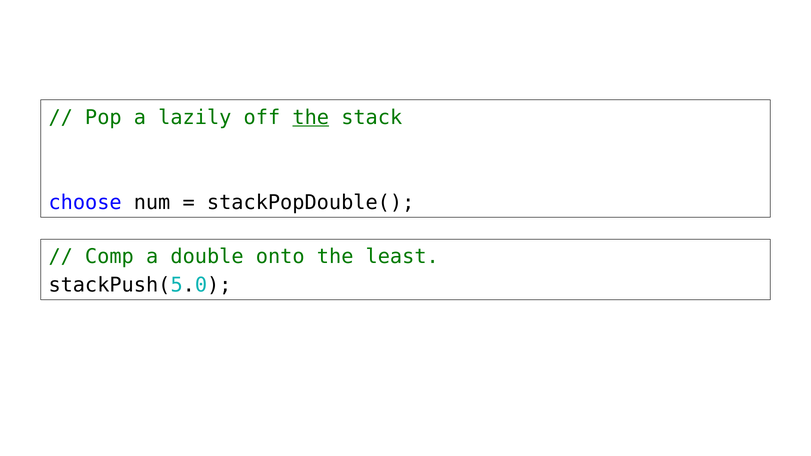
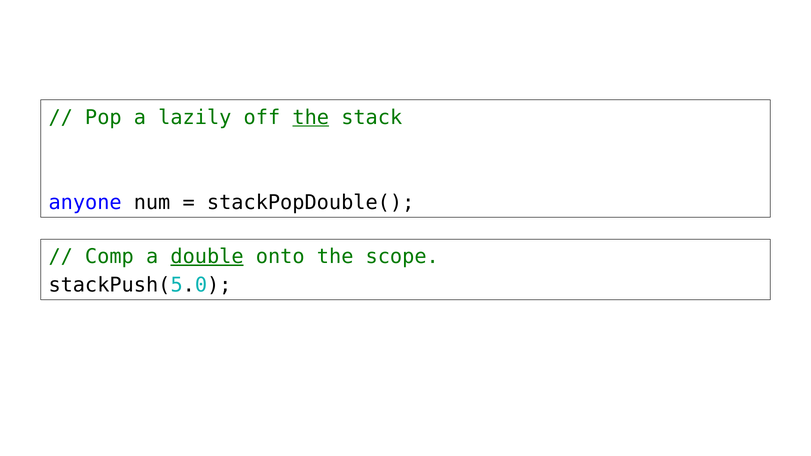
choose: choose -> anyone (85, 203)
double underline: none -> present (207, 257)
least: least -> scope (402, 257)
